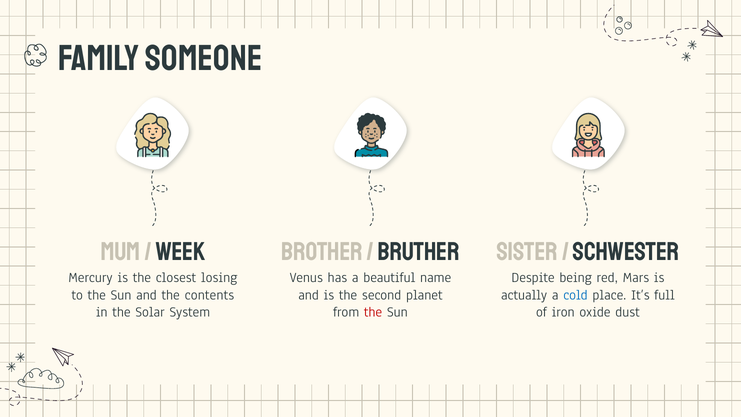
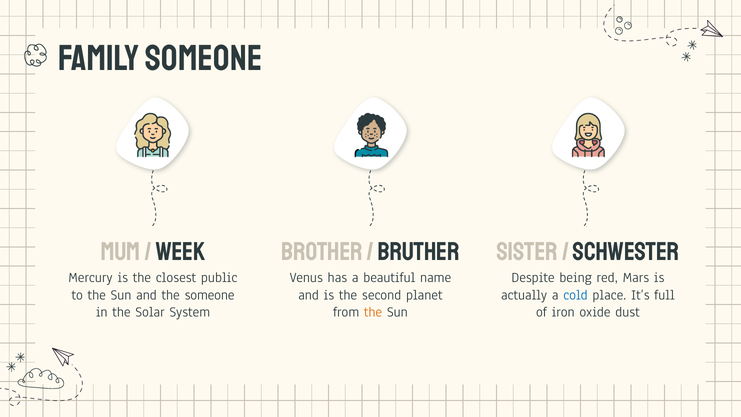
losing: losing -> public (219, 277)
the contents: contents -> someone (210, 295)
the colour: red -> orange (373, 312)
